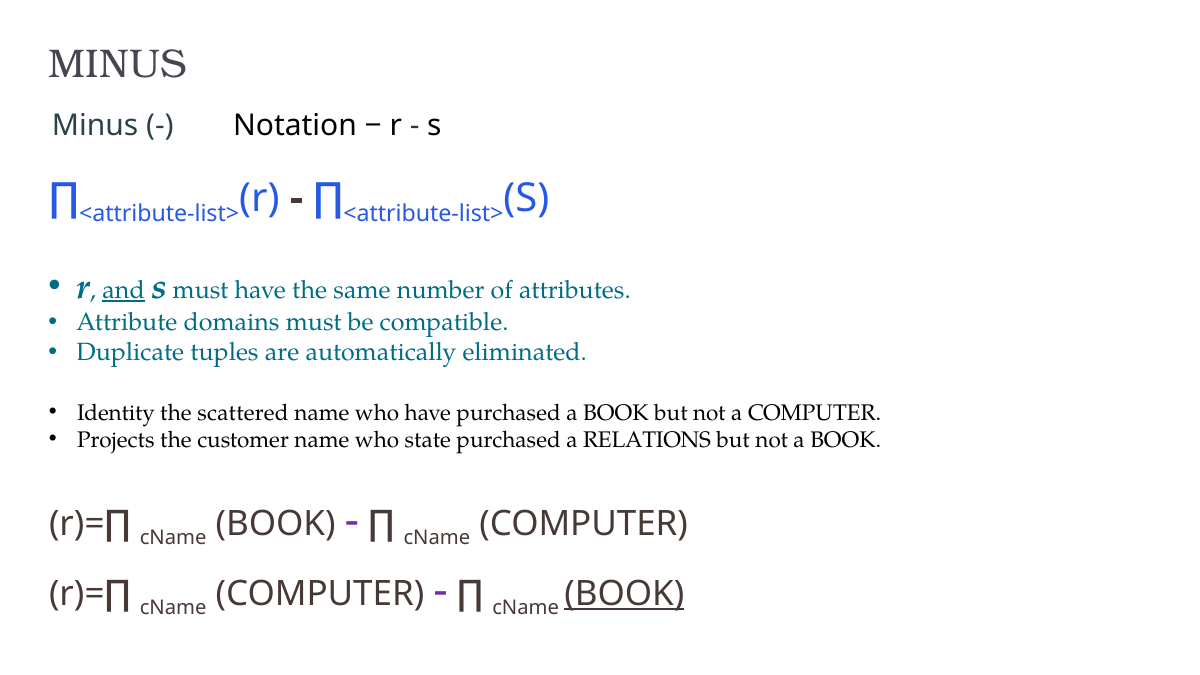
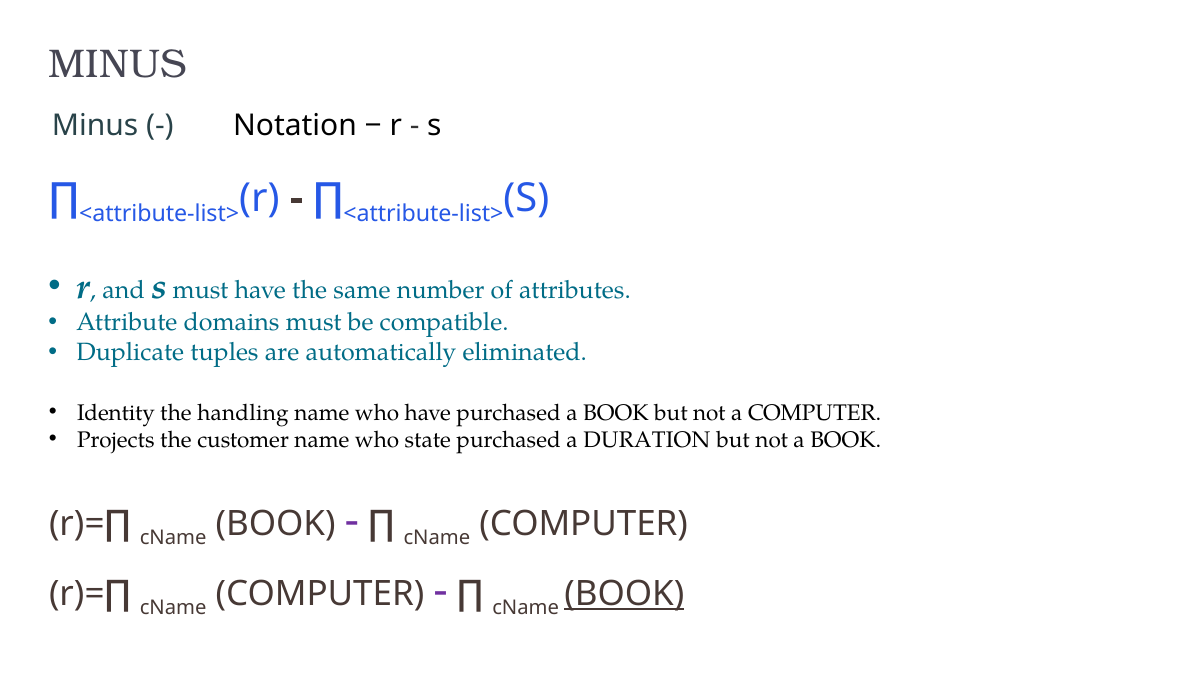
and underline: present -> none (124, 290)
scattered: scattered -> handling (243, 413)
RELATIONS: RELATIONS -> DURATION (647, 440)
